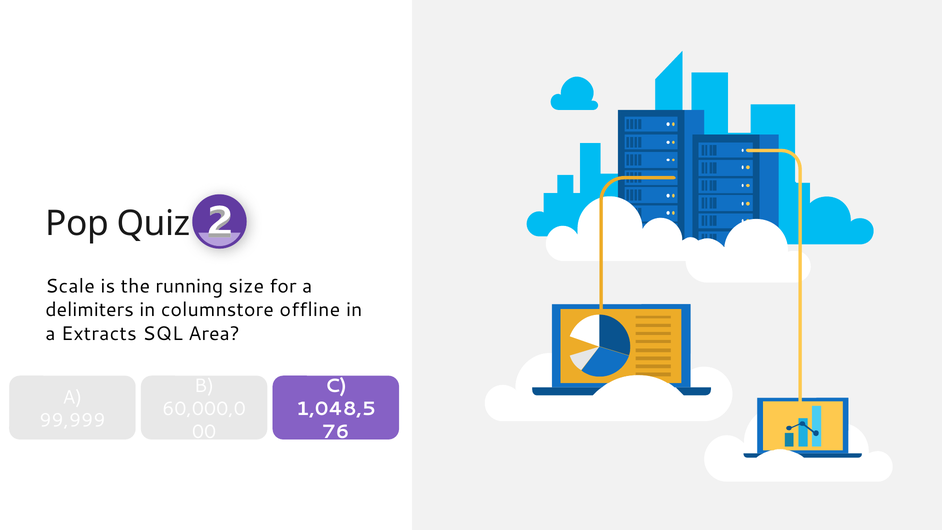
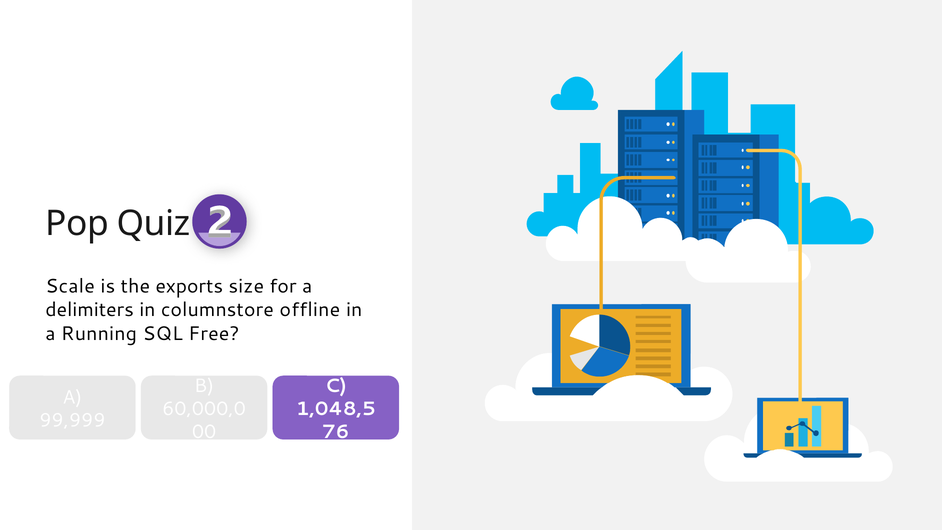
running: running -> exports (189, 286)
Extracts: Extracts -> Running (99, 333)
Area: Area -> Free (214, 333)
